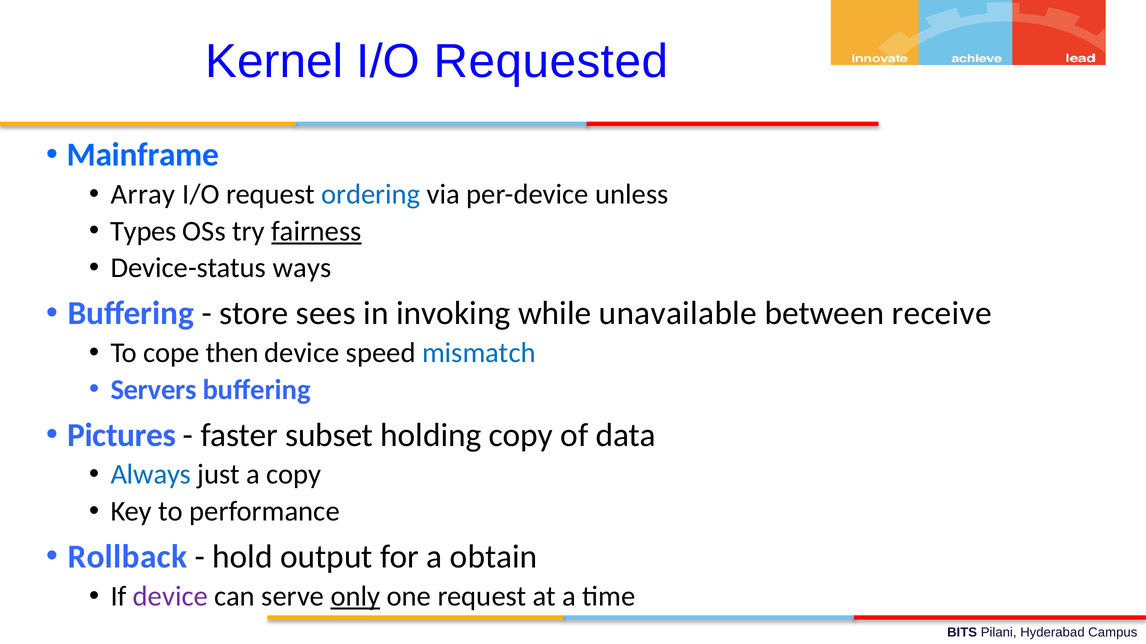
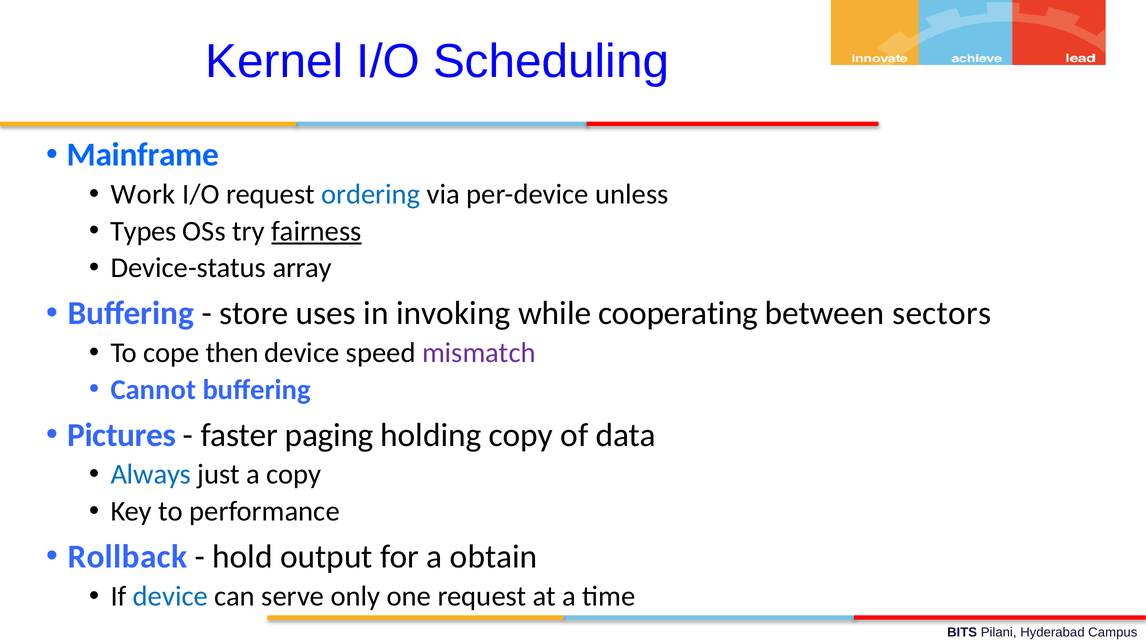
Requested: Requested -> Scheduling (551, 61)
Array: Array -> Work (143, 194)
ways: ways -> array (302, 268)
sees: sees -> uses (326, 314)
unavailable: unavailable -> cooperating (678, 314)
receive: receive -> sectors (942, 314)
mismatch colour: blue -> purple (479, 353)
Servers: Servers -> Cannot (153, 390)
subset: subset -> paging (329, 435)
device colour: purple -> blue (170, 597)
only underline: present -> none (355, 597)
